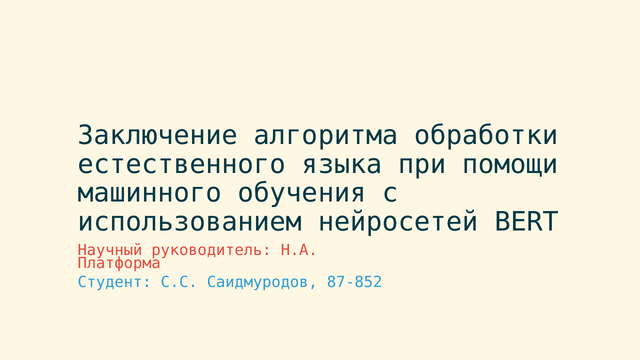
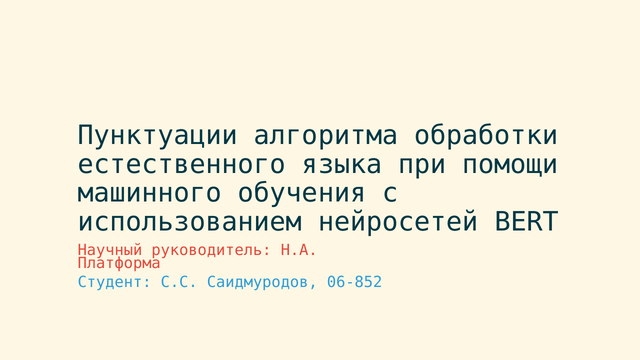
Заключение: Заключение -> Пунктуации (158, 136)
87-852: 87-852 -> 06-852 (355, 282)
